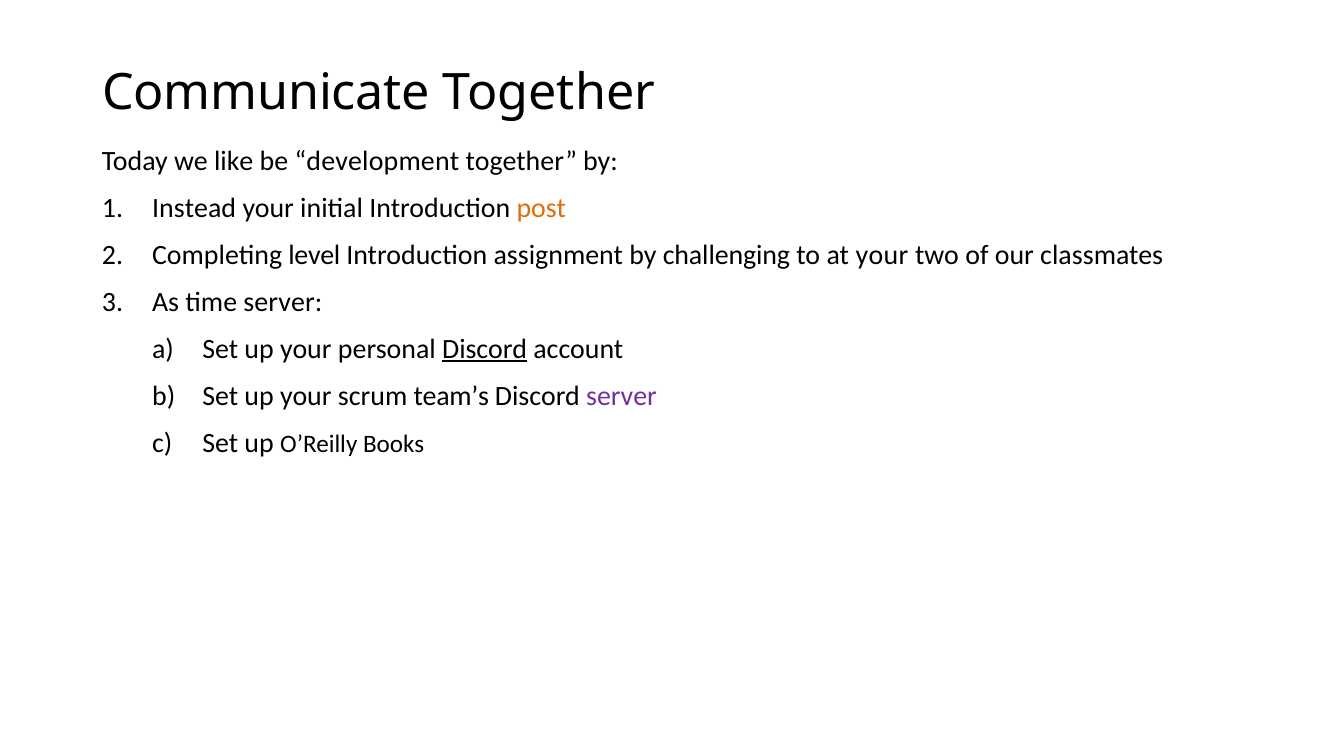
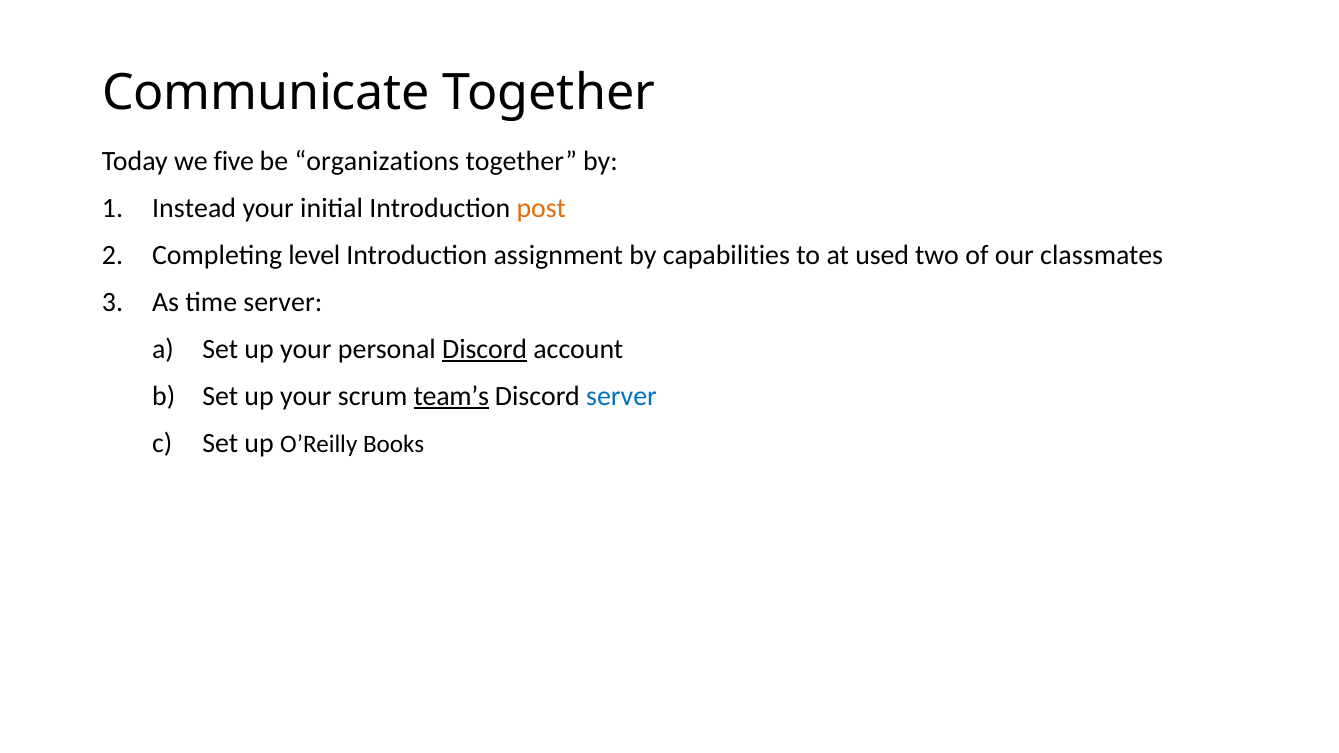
like: like -> five (234, 161)
development: development -> organizations (377, 161)
challenging: challenging -> capabilities (726, 255)
at your: your -> used (882, 255)
team’s underline: none -> present (451, 396)
server colour: purple -> blue (622, 396)
